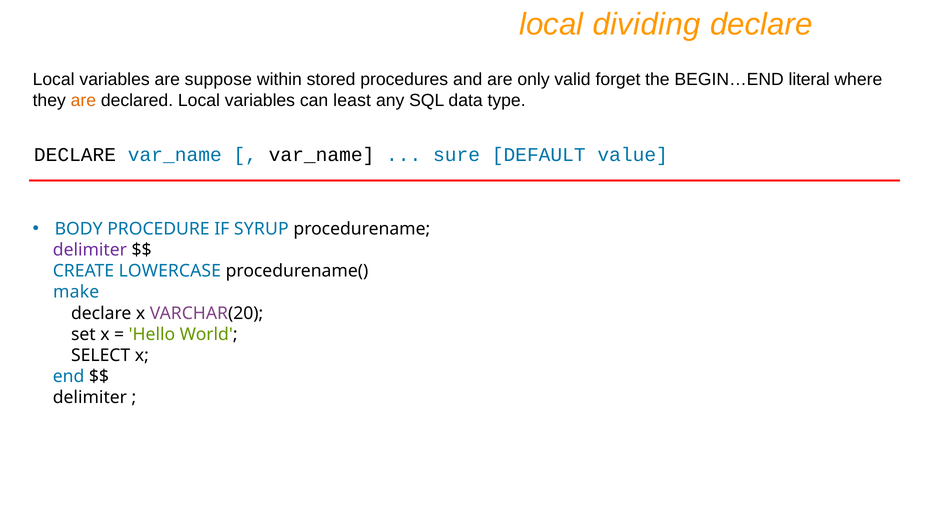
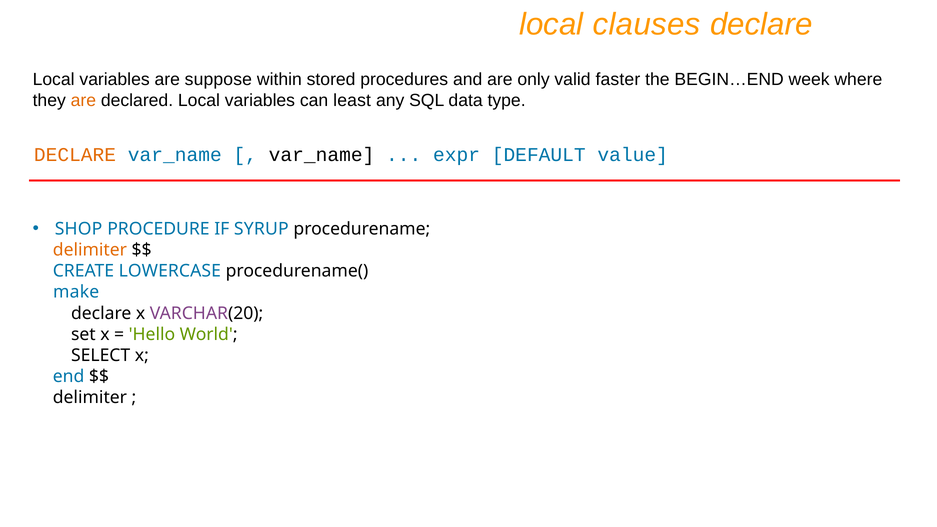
dividing: dividing -> clauses (647, 24)
forget: forget -> faster (618, 80)
literal: literal -> week (809, 80)
DECLARE colour: black -> orange (75, 155)
sure: sure -> expr (457, 155)
BODY: BODY -> SHOP (79, 229)
delimiter colour: purple -> orange (90, 250)
